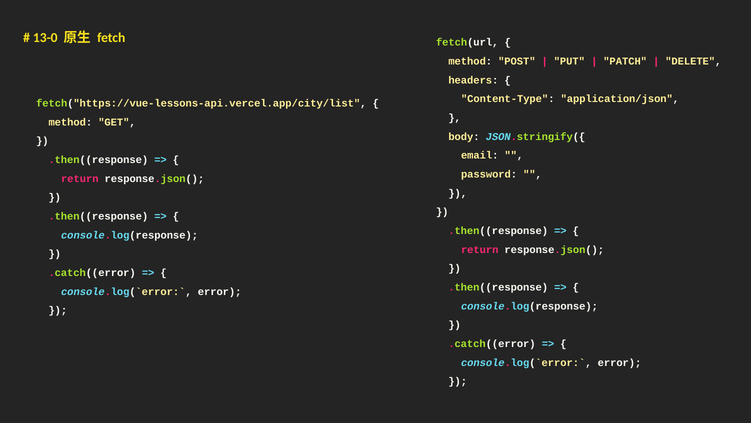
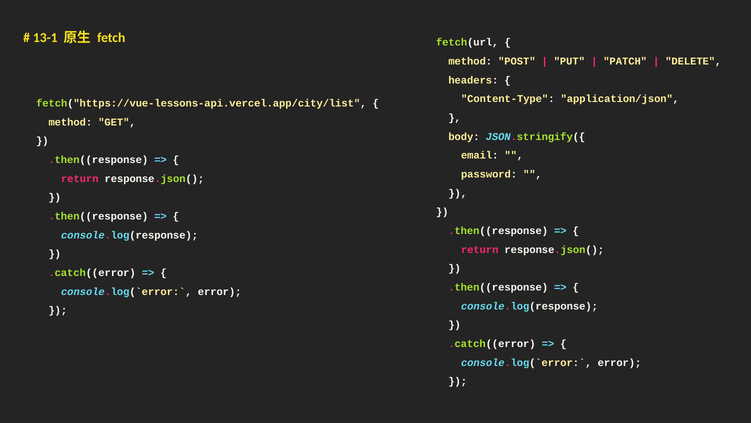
13-0: 13-0 -> 13-1 (45, 38)
